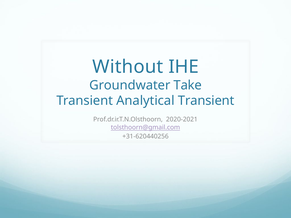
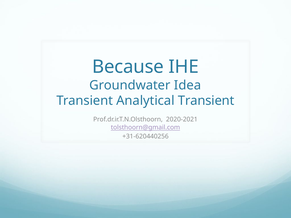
Without: Without -> Because (128, 67)
Take: Take -> Idea (188, 85)
